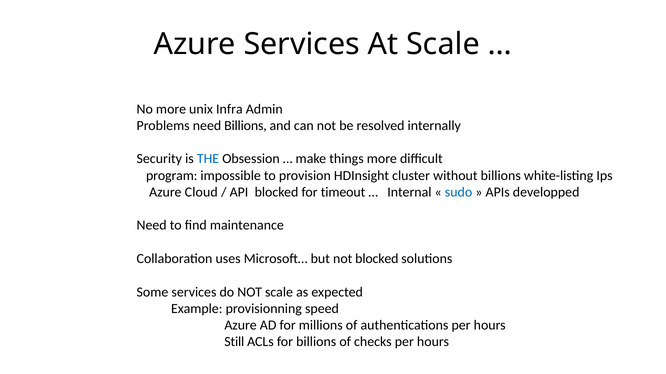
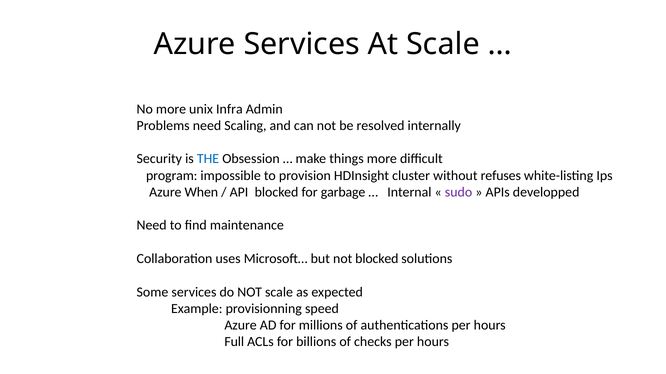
need Billions: Billions -> Scaling (245, 126)
without billions: billions -> refuses (501, 176)
Cloud: Cloud -> When (201, 192)
timeout: timeout -> garbage (343, 192)
sudo colour: blue -> purple (459, 192)
Still: Still -> Full (234, 342)
